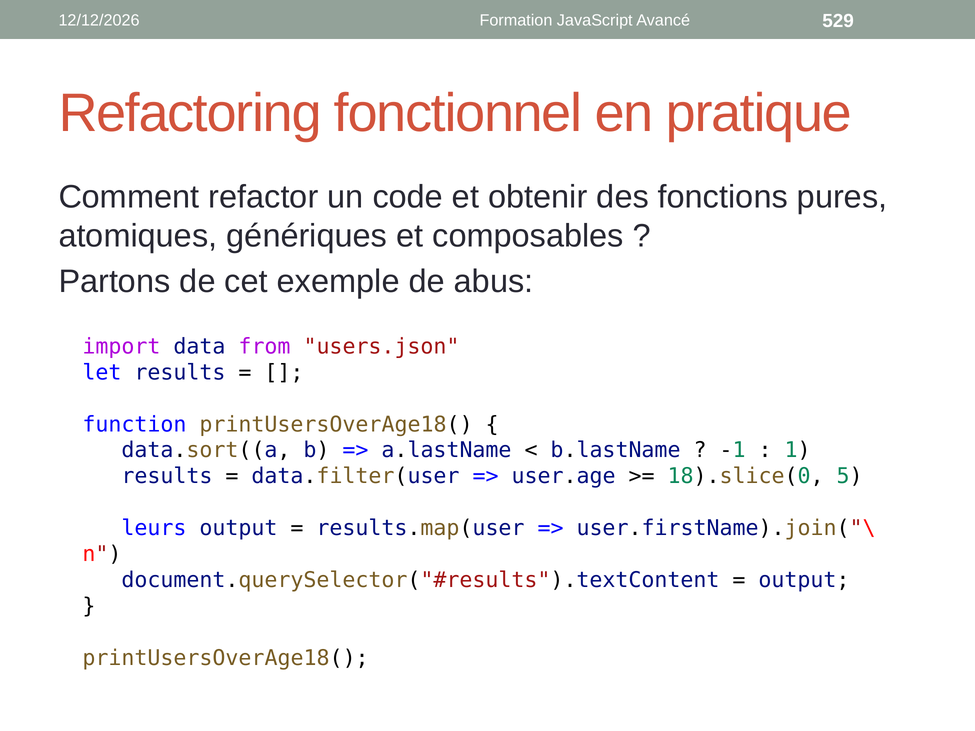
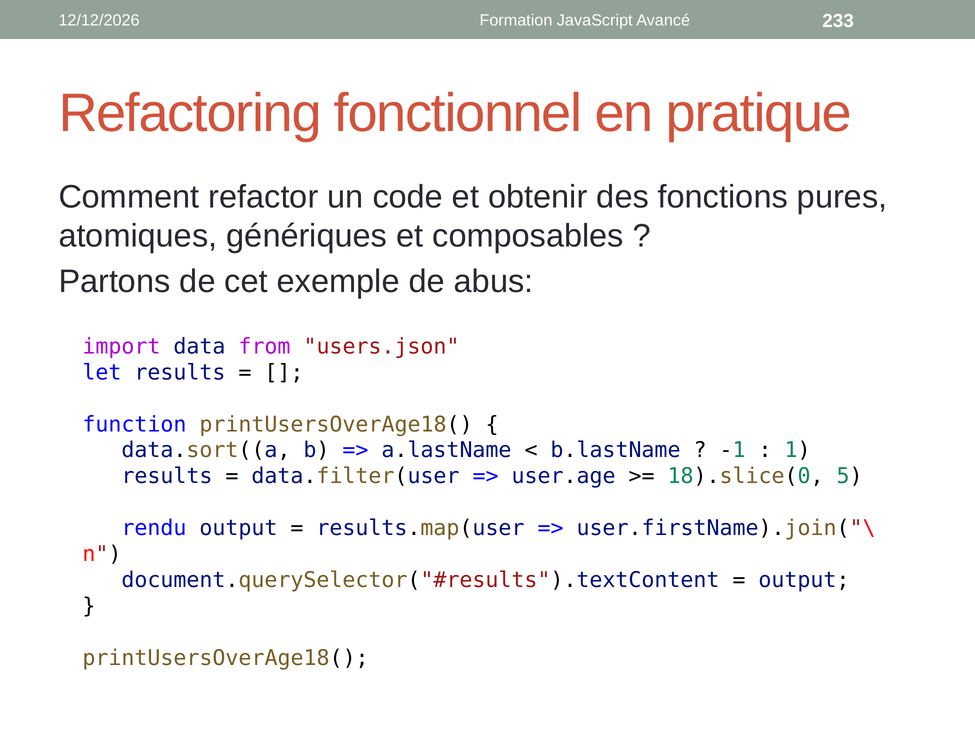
529: 529 -> 233 (838, 21)
leurs: leurs -> rendu (154, 528)
